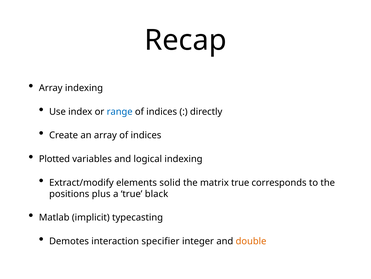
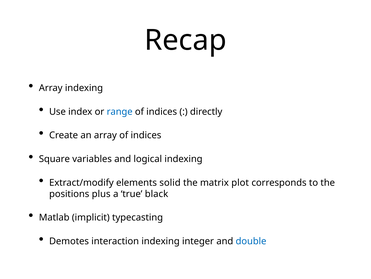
Plotted: Plotted -> Square (54, 159)
matrix true: true -> plot (240, 182)
interaction specifier: specifier -> indexing (161, 241)
double colour: orange -> blue (251, 241)
